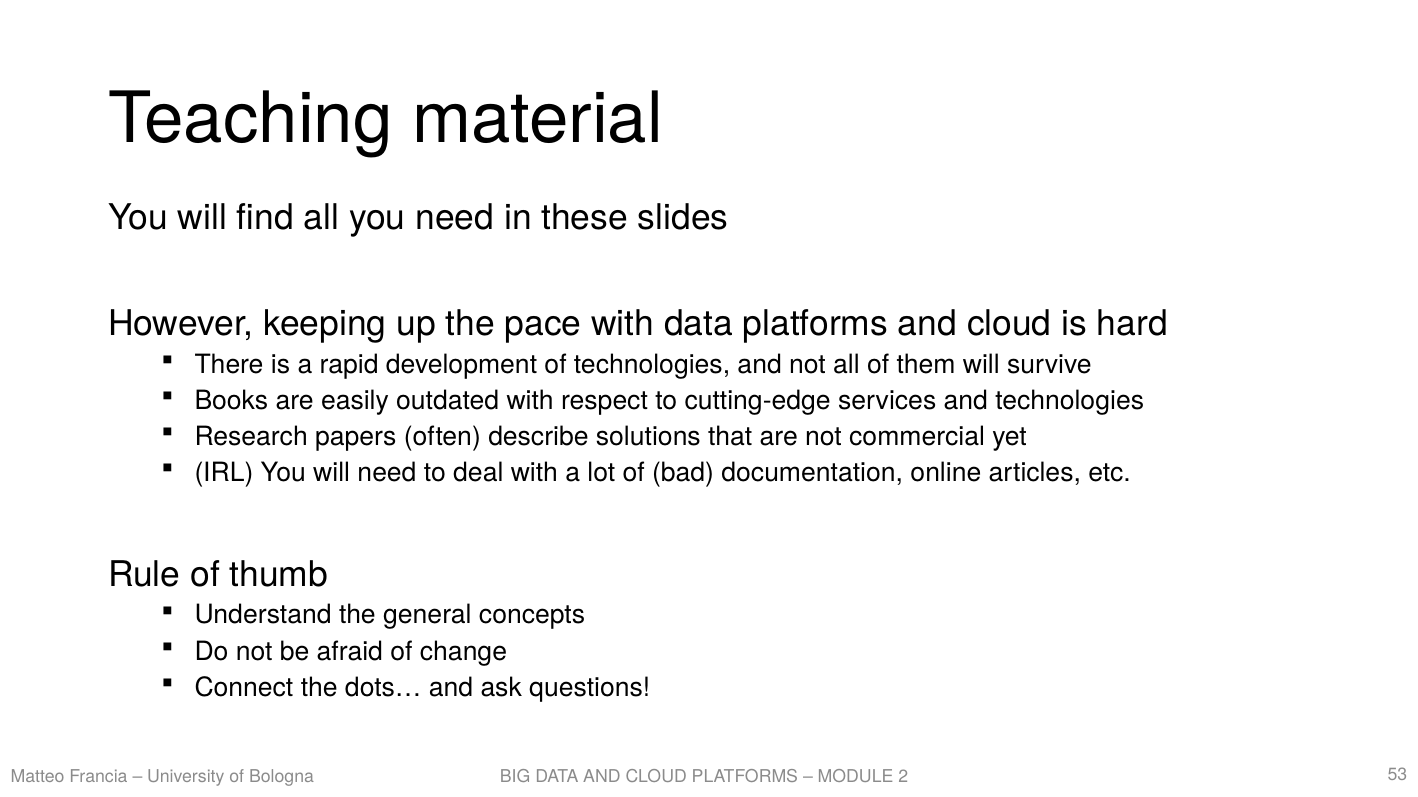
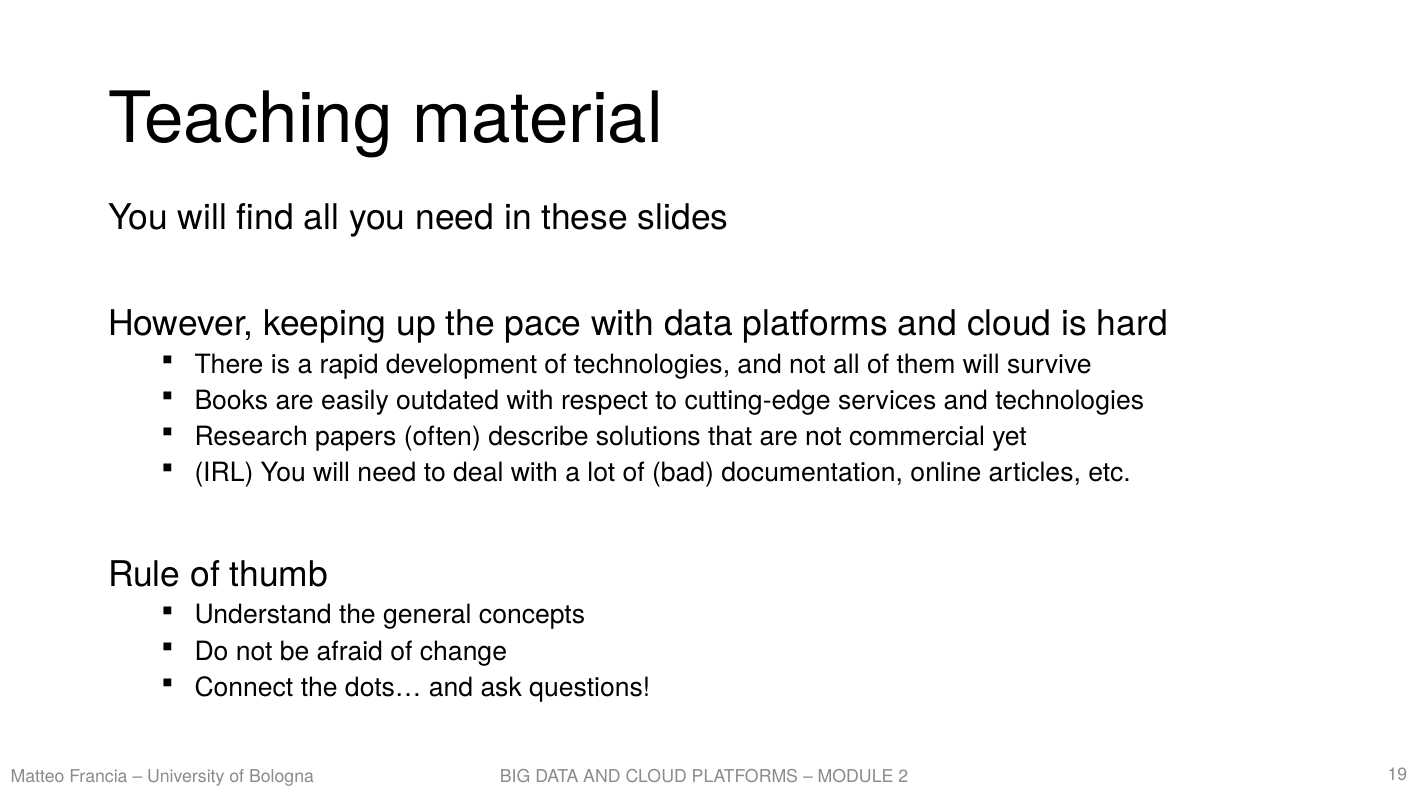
53: 53 -> 19 (1398, 776)
